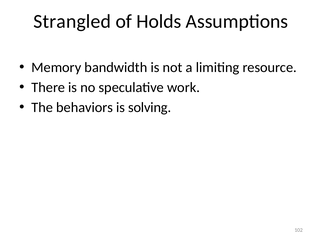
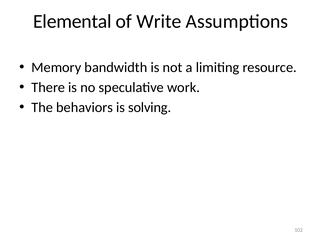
Strangled: Strangled -> Elemental (72, 21)
Holds: Holds -> Write (159, 21)
